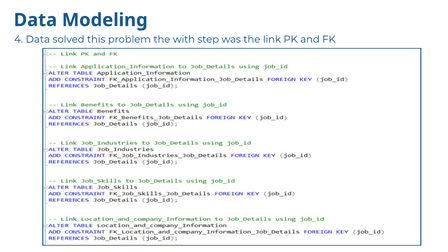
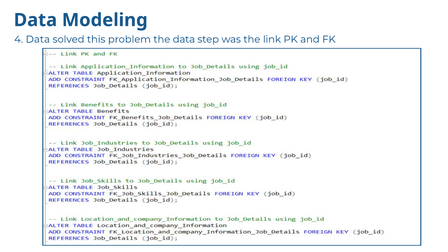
the with: with -> data (184, 39)
